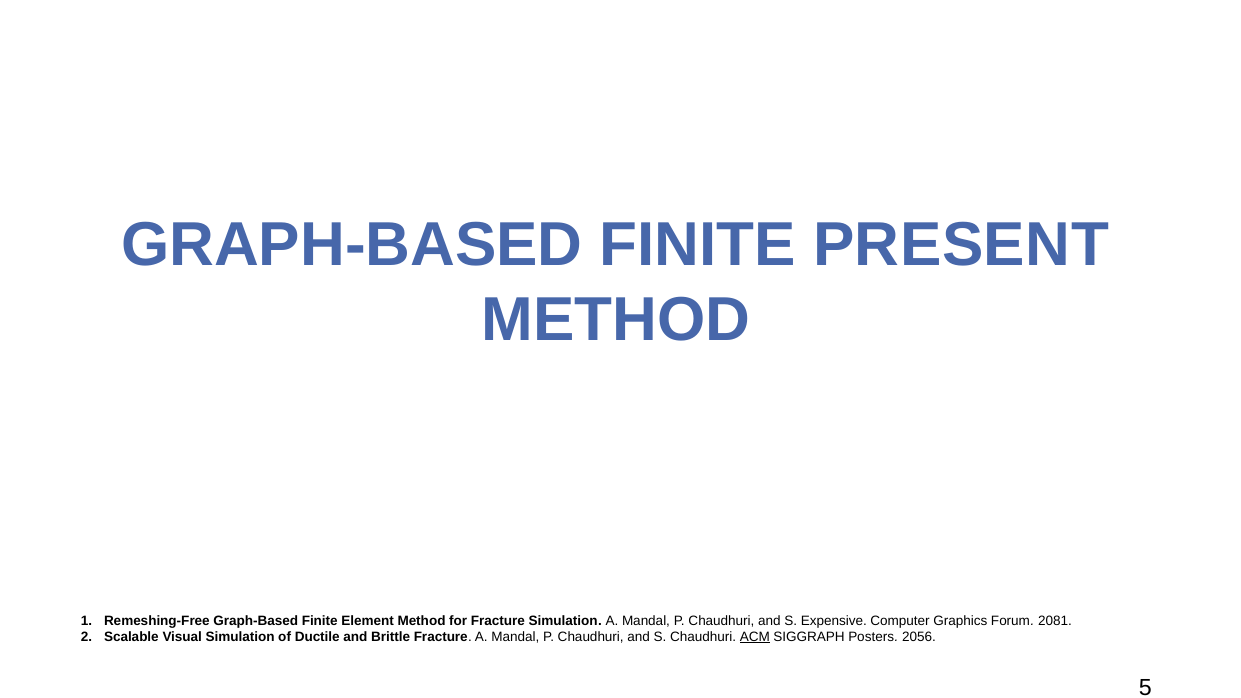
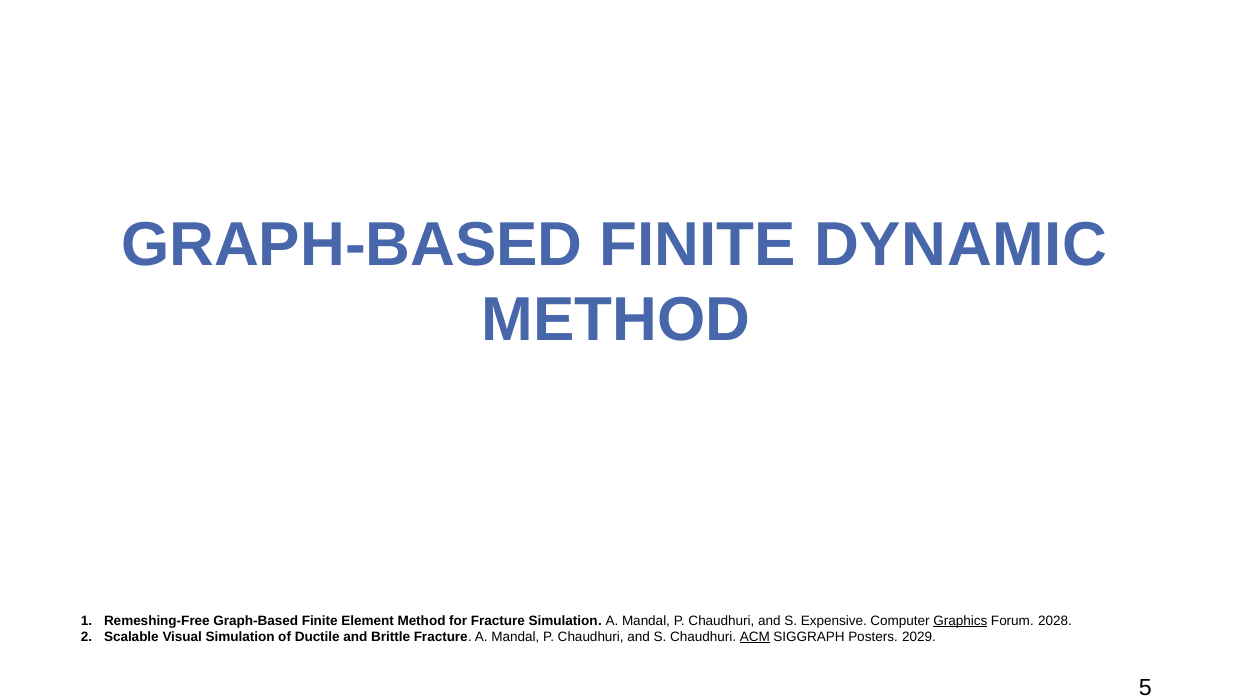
PRESENT: PRESENT -> DYNAMIC (961, 245)
Graphics underline: none -> present (960, 621)
2081: 2081 -> 2028 (1055, 621)
2056: 2056 -> 2029 (919, 637)
